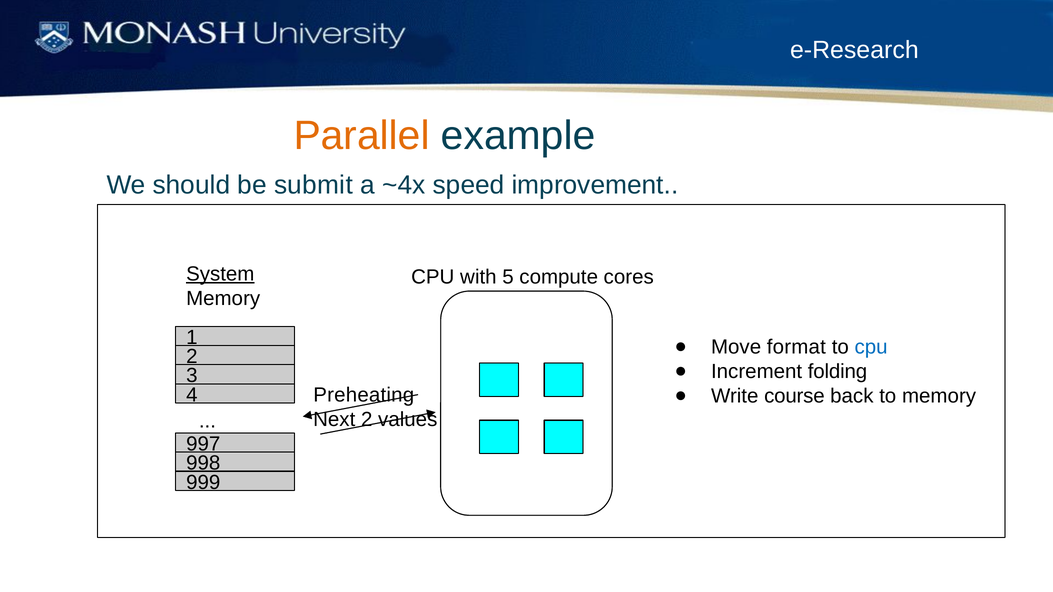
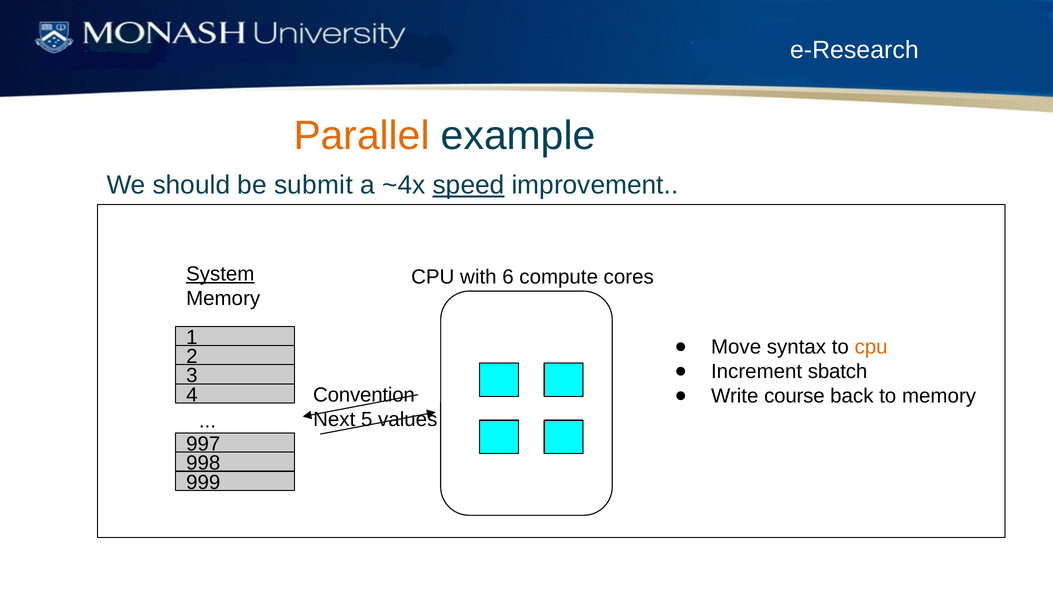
speed underline: none -> present (469, 185)
5: 5 -> 6 (508, 277)
format: format -> syntax (796, 347)
cpu colour: blue -> orange (871, 347)
folding: folding -> sbatch (838, 372)
Preheating: Preheating -> Convention (364, 395)
Next 2: 2 -> 5 (367, 420)
